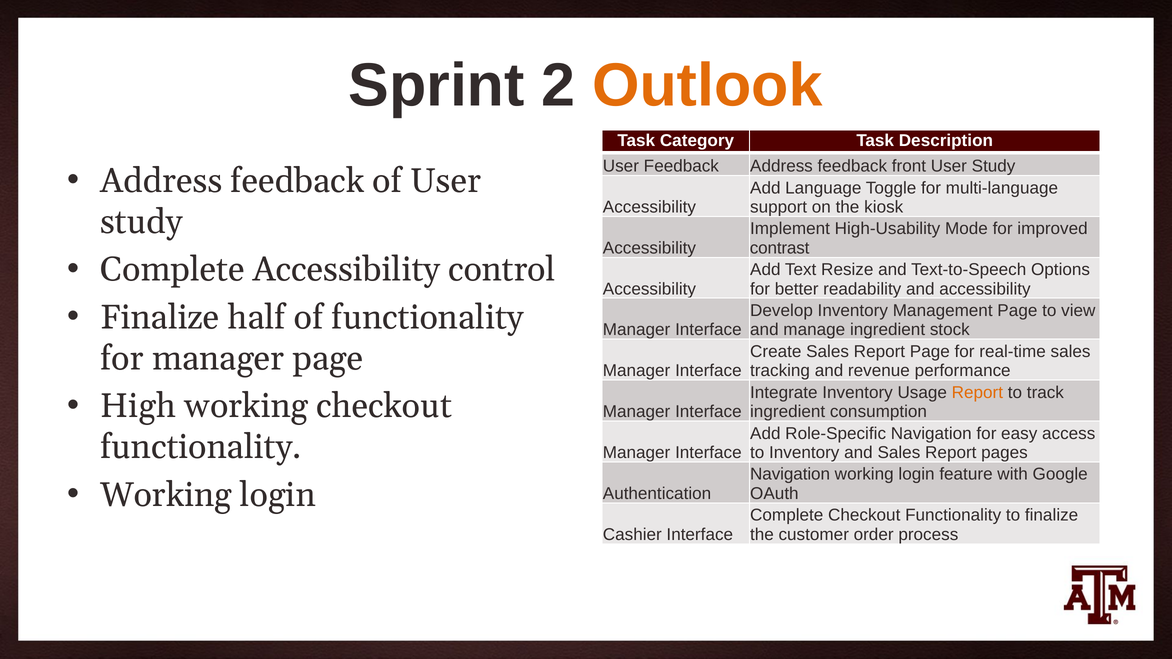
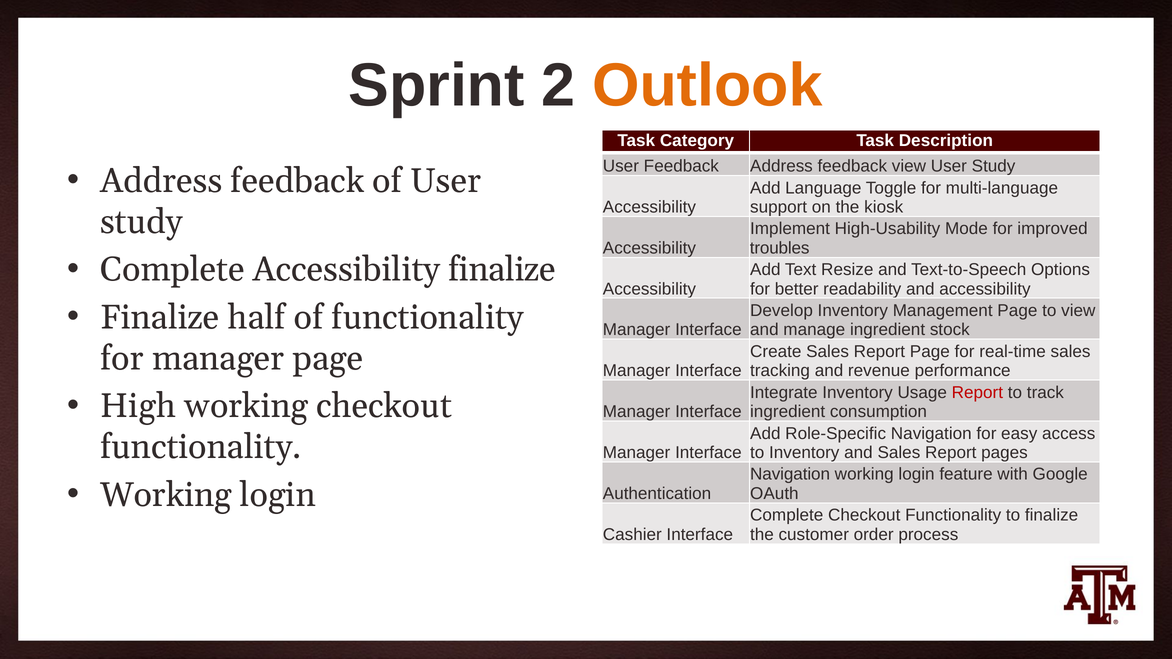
feedback front: front -> view (909, 166)
contrast: contrast -> troubles (780, 248)
Accessibility control: control -> finalize (502, 270)
Report colour: orange -> red (977, 393)
